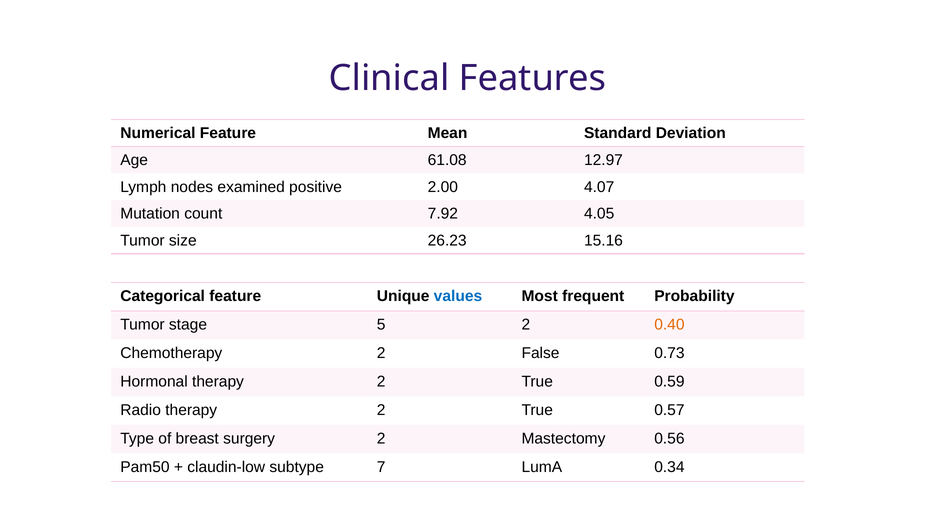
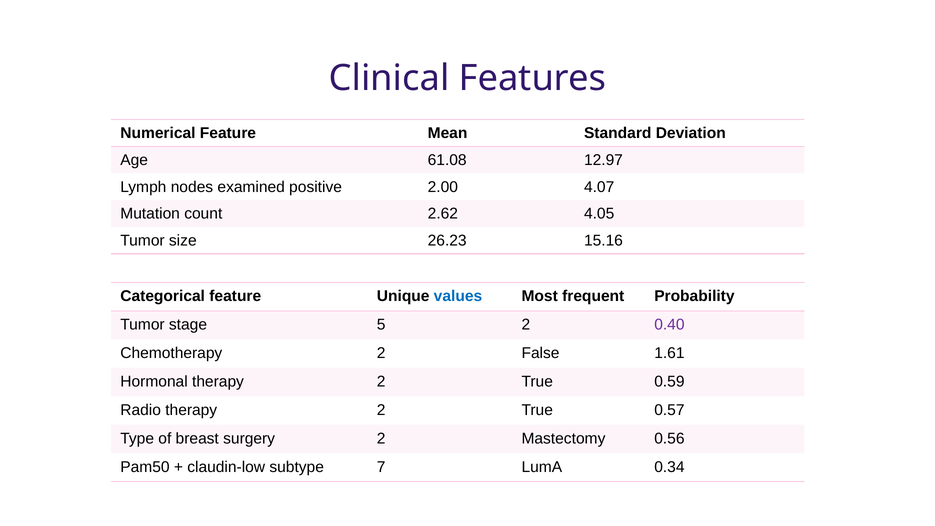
7.92: 7.92 -> 2.62 (443, 214)
0.40 colour: orange -> purple (669, 325)
0.73: 0.73 -> 1.61 (669, 353)
